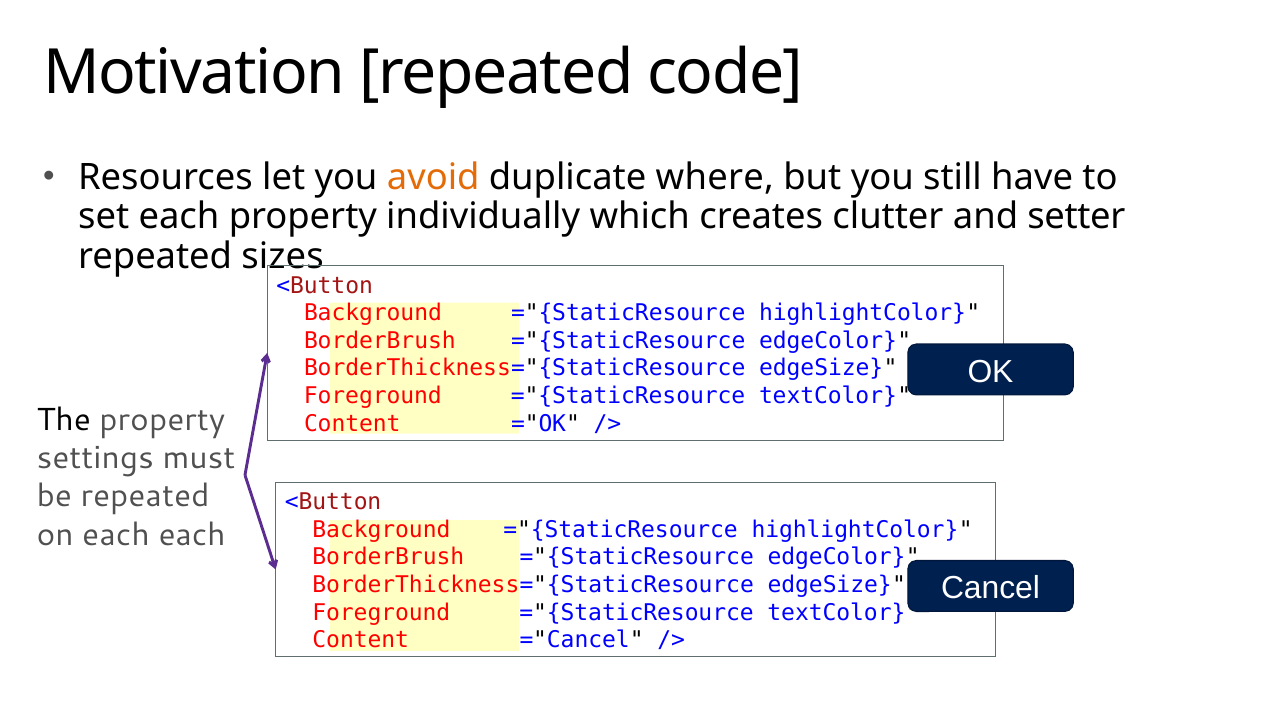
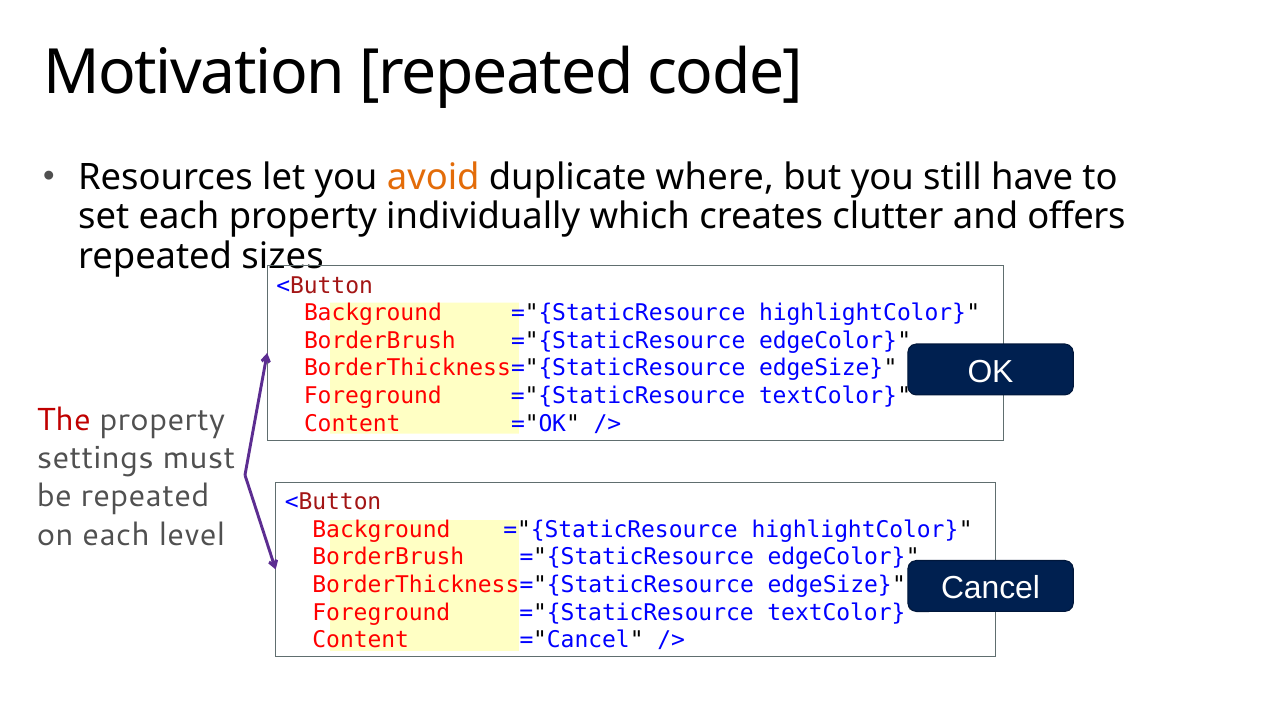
setter: setter -> offers (1076, 217)
The colour: black -> red (64, 420)
each each: each -> level (192, 535)
